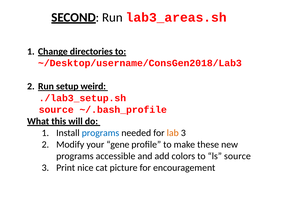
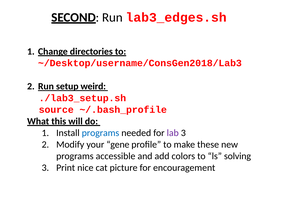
lab3_areas.sh: lab3_areas.sh -> lab3_edges.sh (176, 17)
lab colour: orange -> purple (173, 133)
ls source: source -> solving (237, 156)
